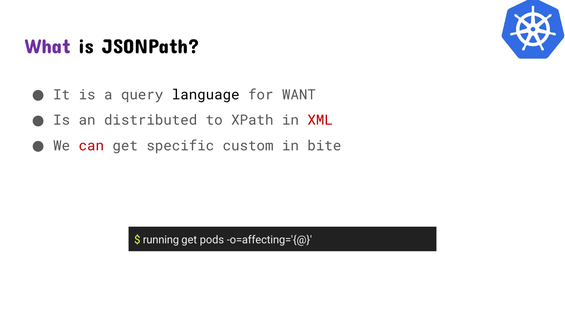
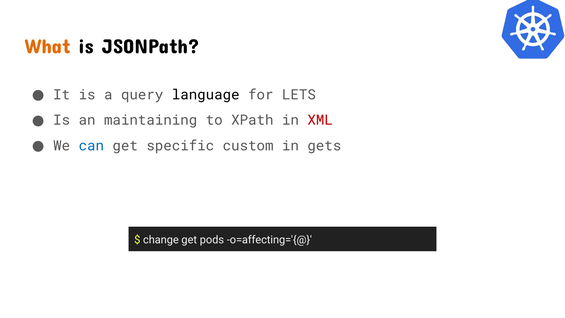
What colour: purple -> orange (48, 47)
WANT: WANT -> LETS (299, 95)
distributed: distributed -> maintaining (151, 120)
can colour: red -> blue (91, 146)
bite: bite -> gets (324, 146)
running: running -> change (161, 240)
